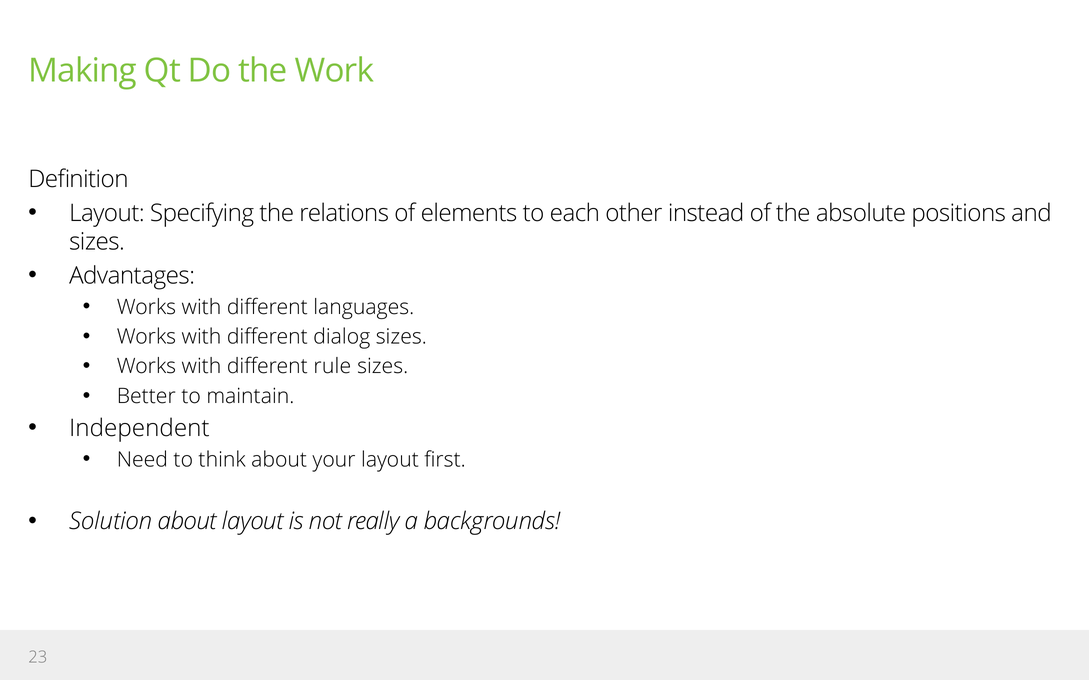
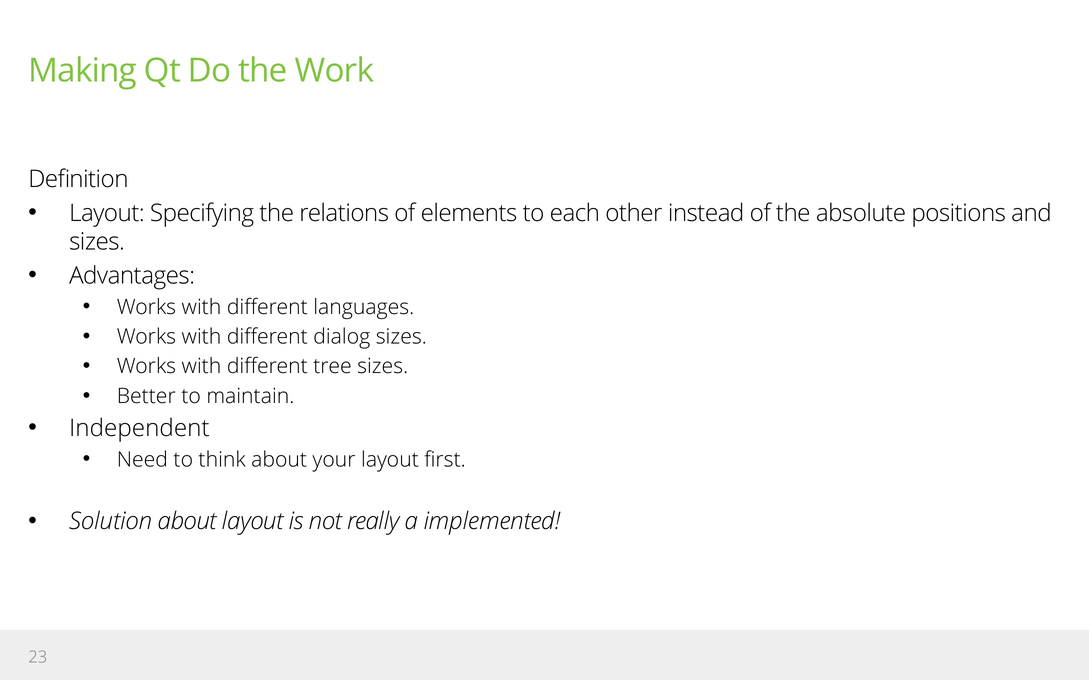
rule: rule -> tree (332, 367)
backgrounds: backgrounds -> implemented (492, 522)
